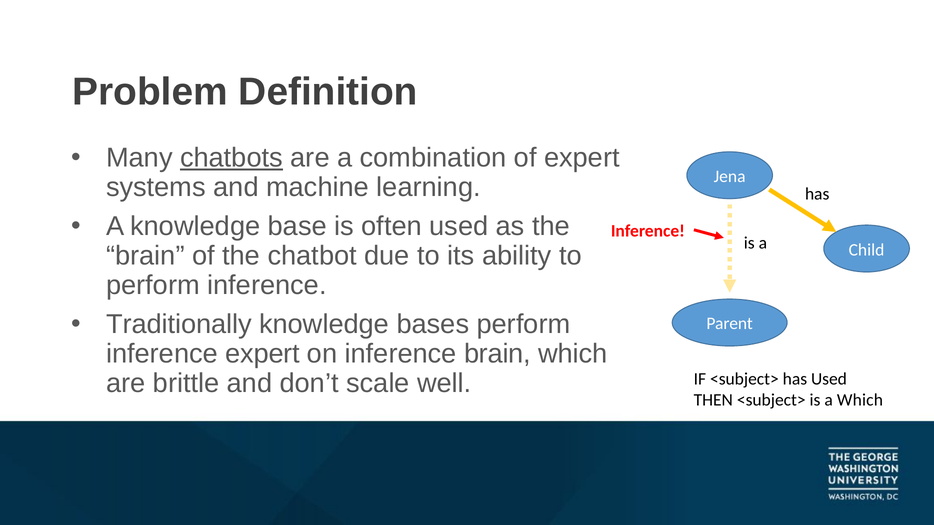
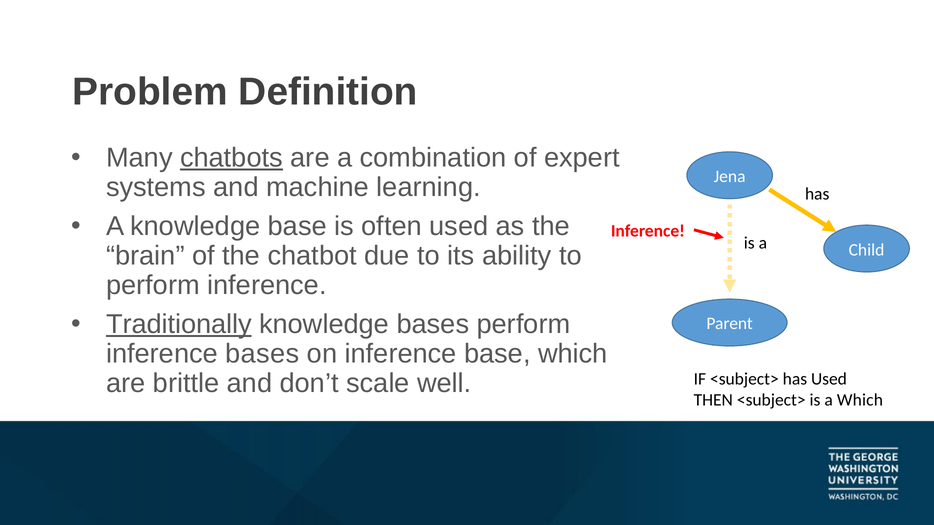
Traditionally underline: none -> present (179, 324)
inference expert: expert -> bases (262, 354)
inference brain: brain -> base (497, 354)
